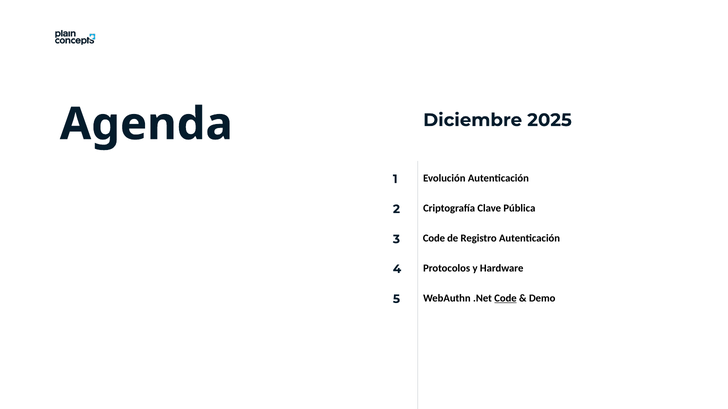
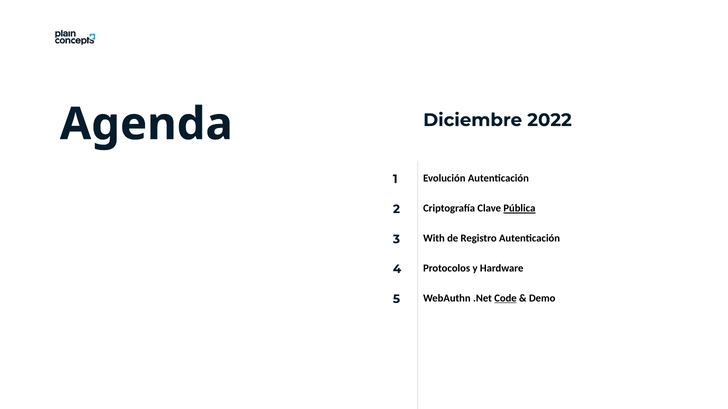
2025: 2025 -> 2022 (550, 120)
Pública underline: none -> present (519, 209)
Code: Code -> With (434, 239)
